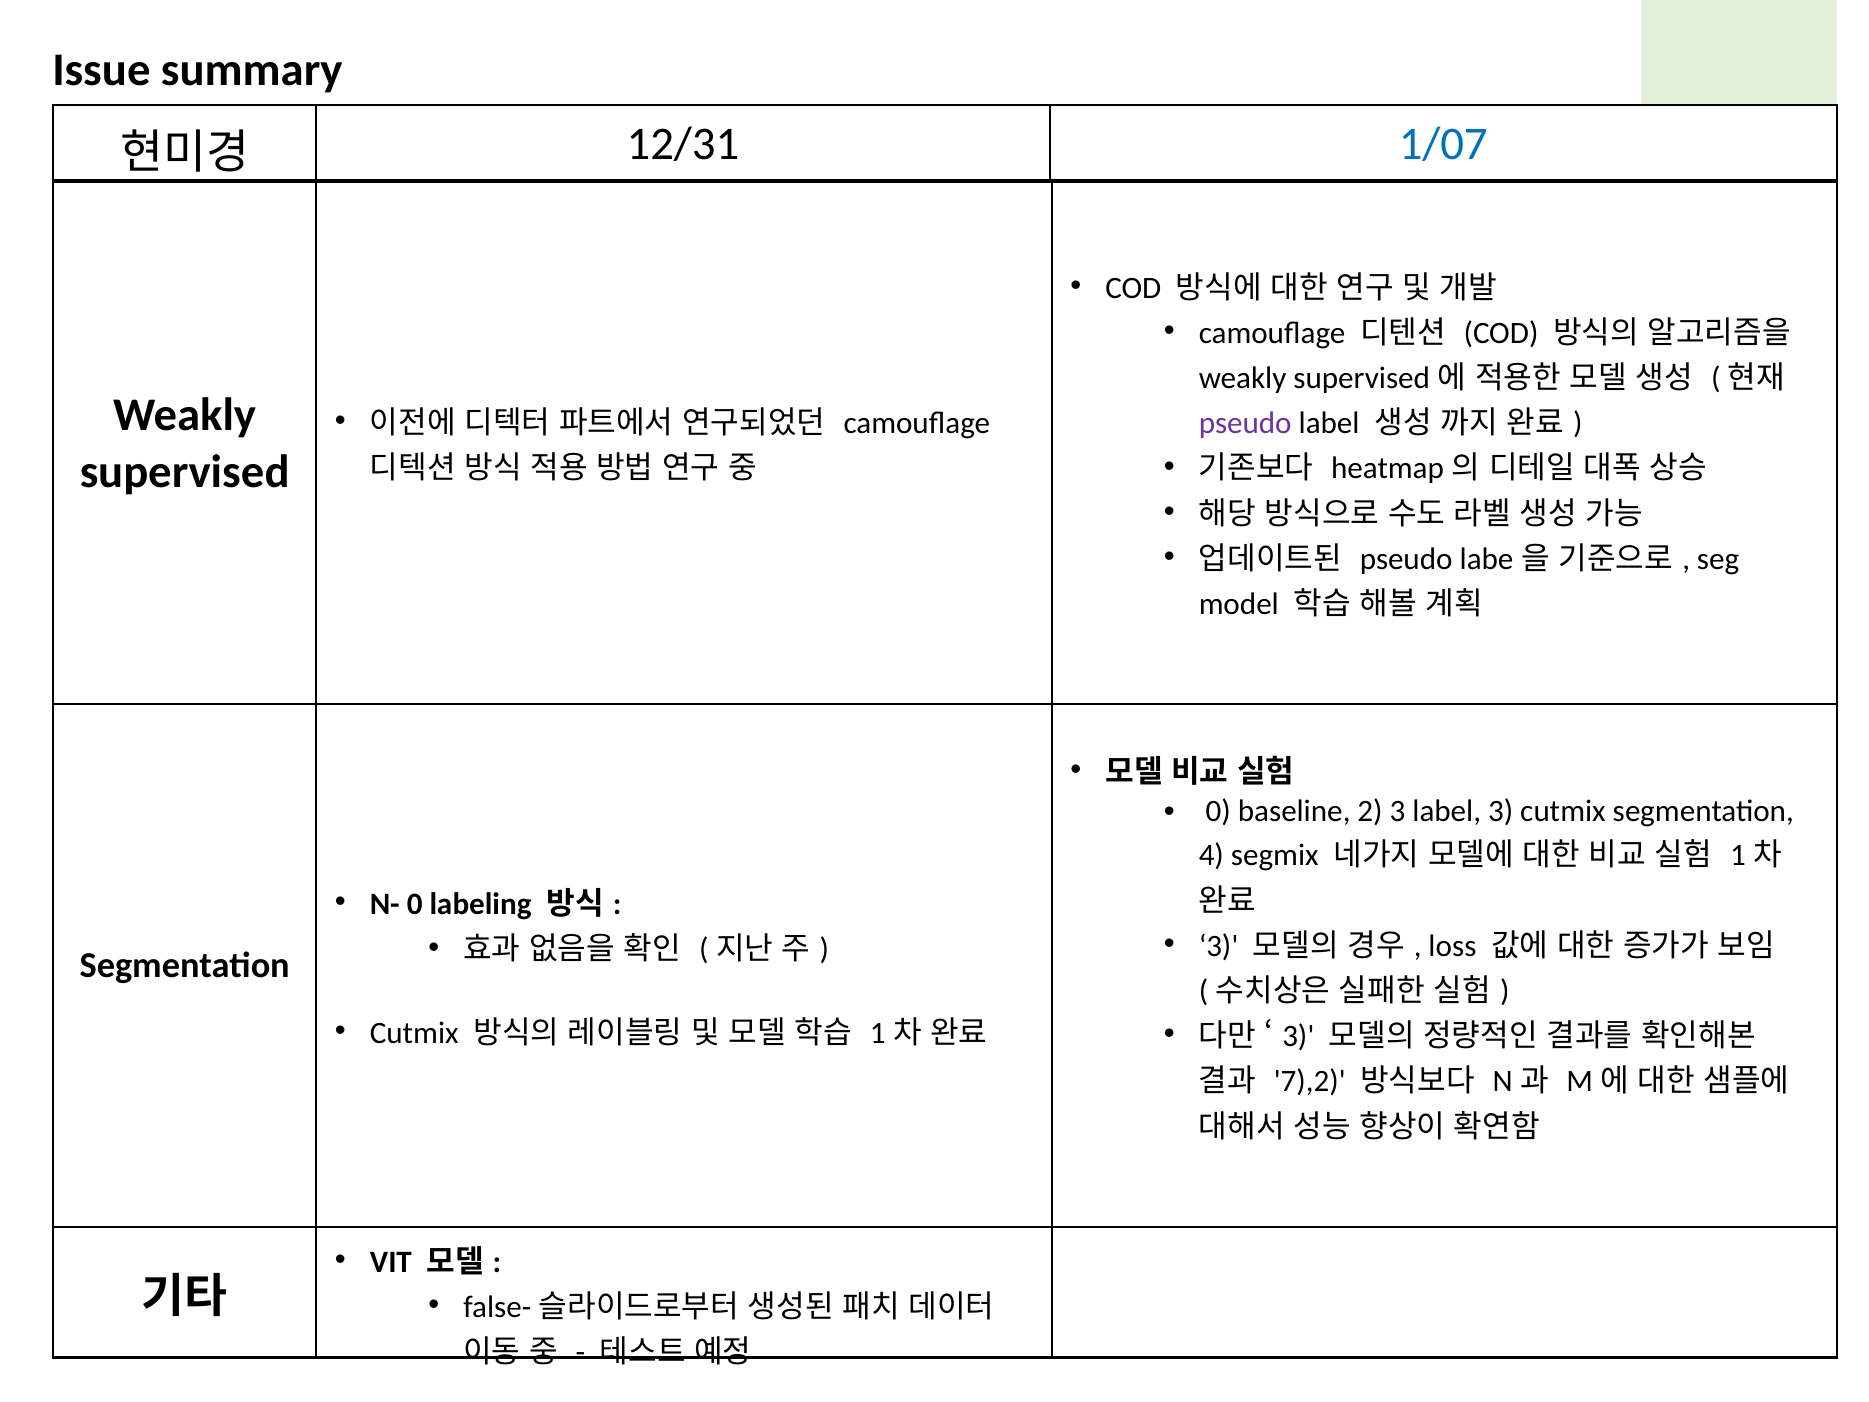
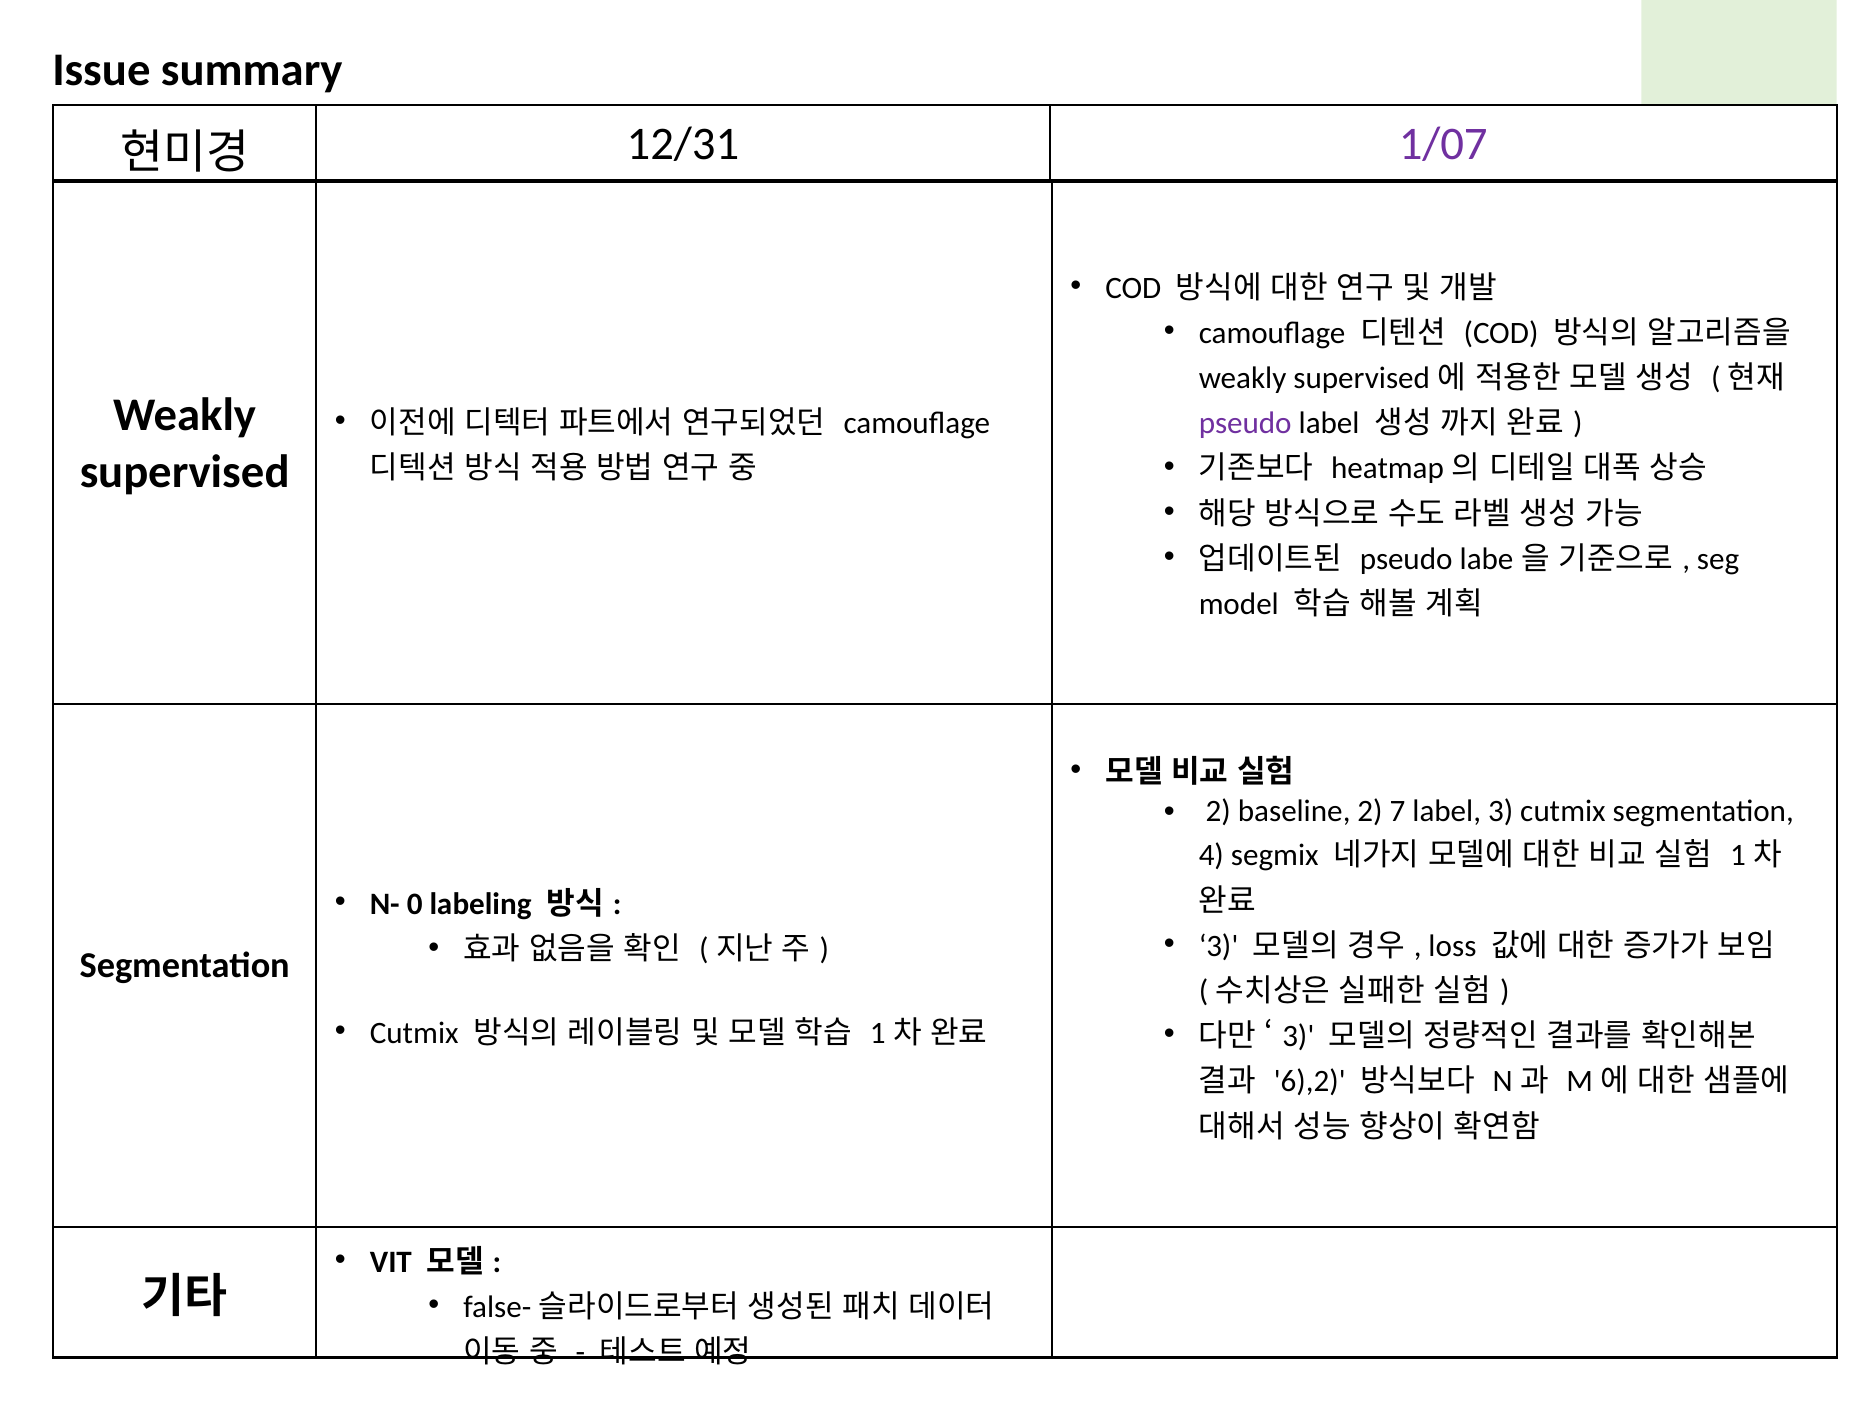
1/07 colour: blue -> purple (1443, 144)
0: 0 -> 2 (1218, 811)
2 3: 3 -> 7 (1398, 811)
7),2: 7),2 -> 6),2 (1310, 1081)
